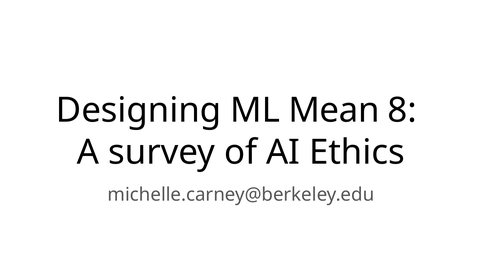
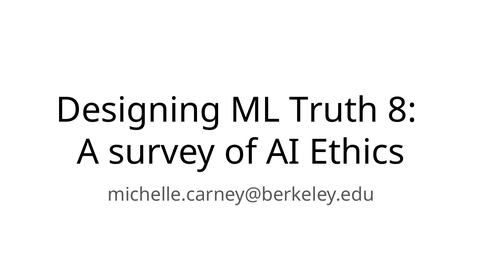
Mean: Mean -> Truth (334, 111)
